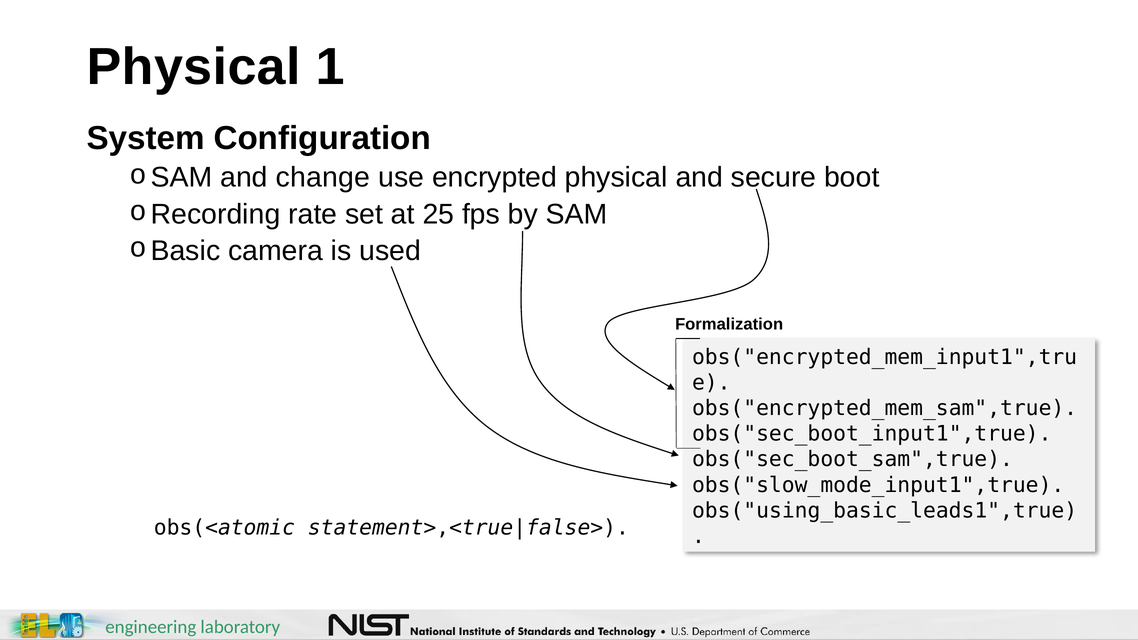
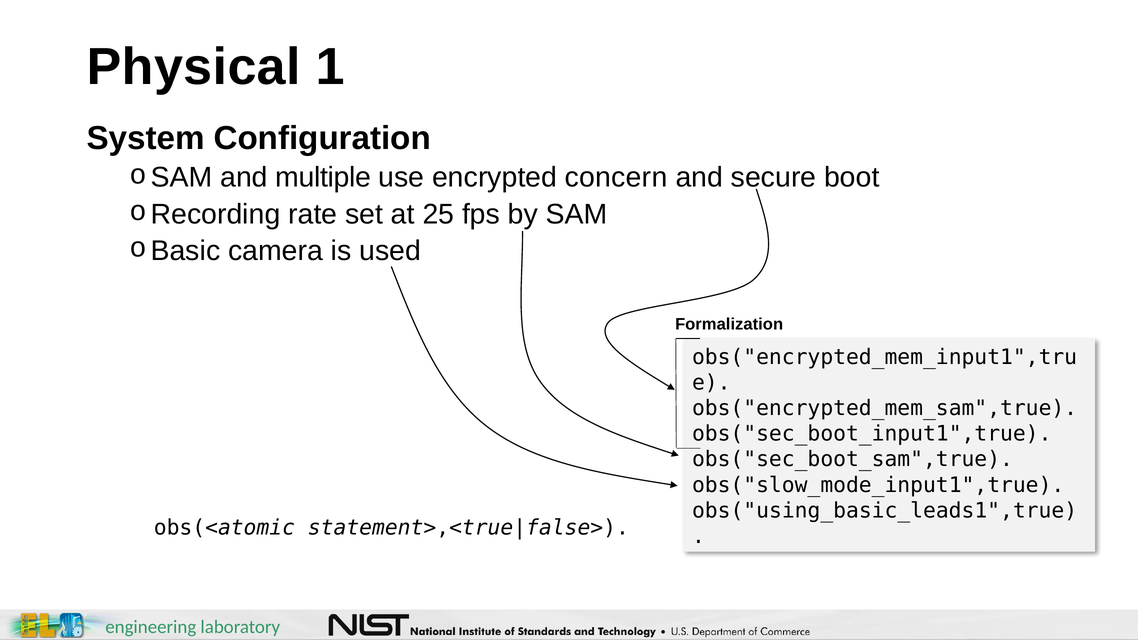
change: change -> multiple (323, 178)
encrypted physical: physical -> concern (616, 178)
